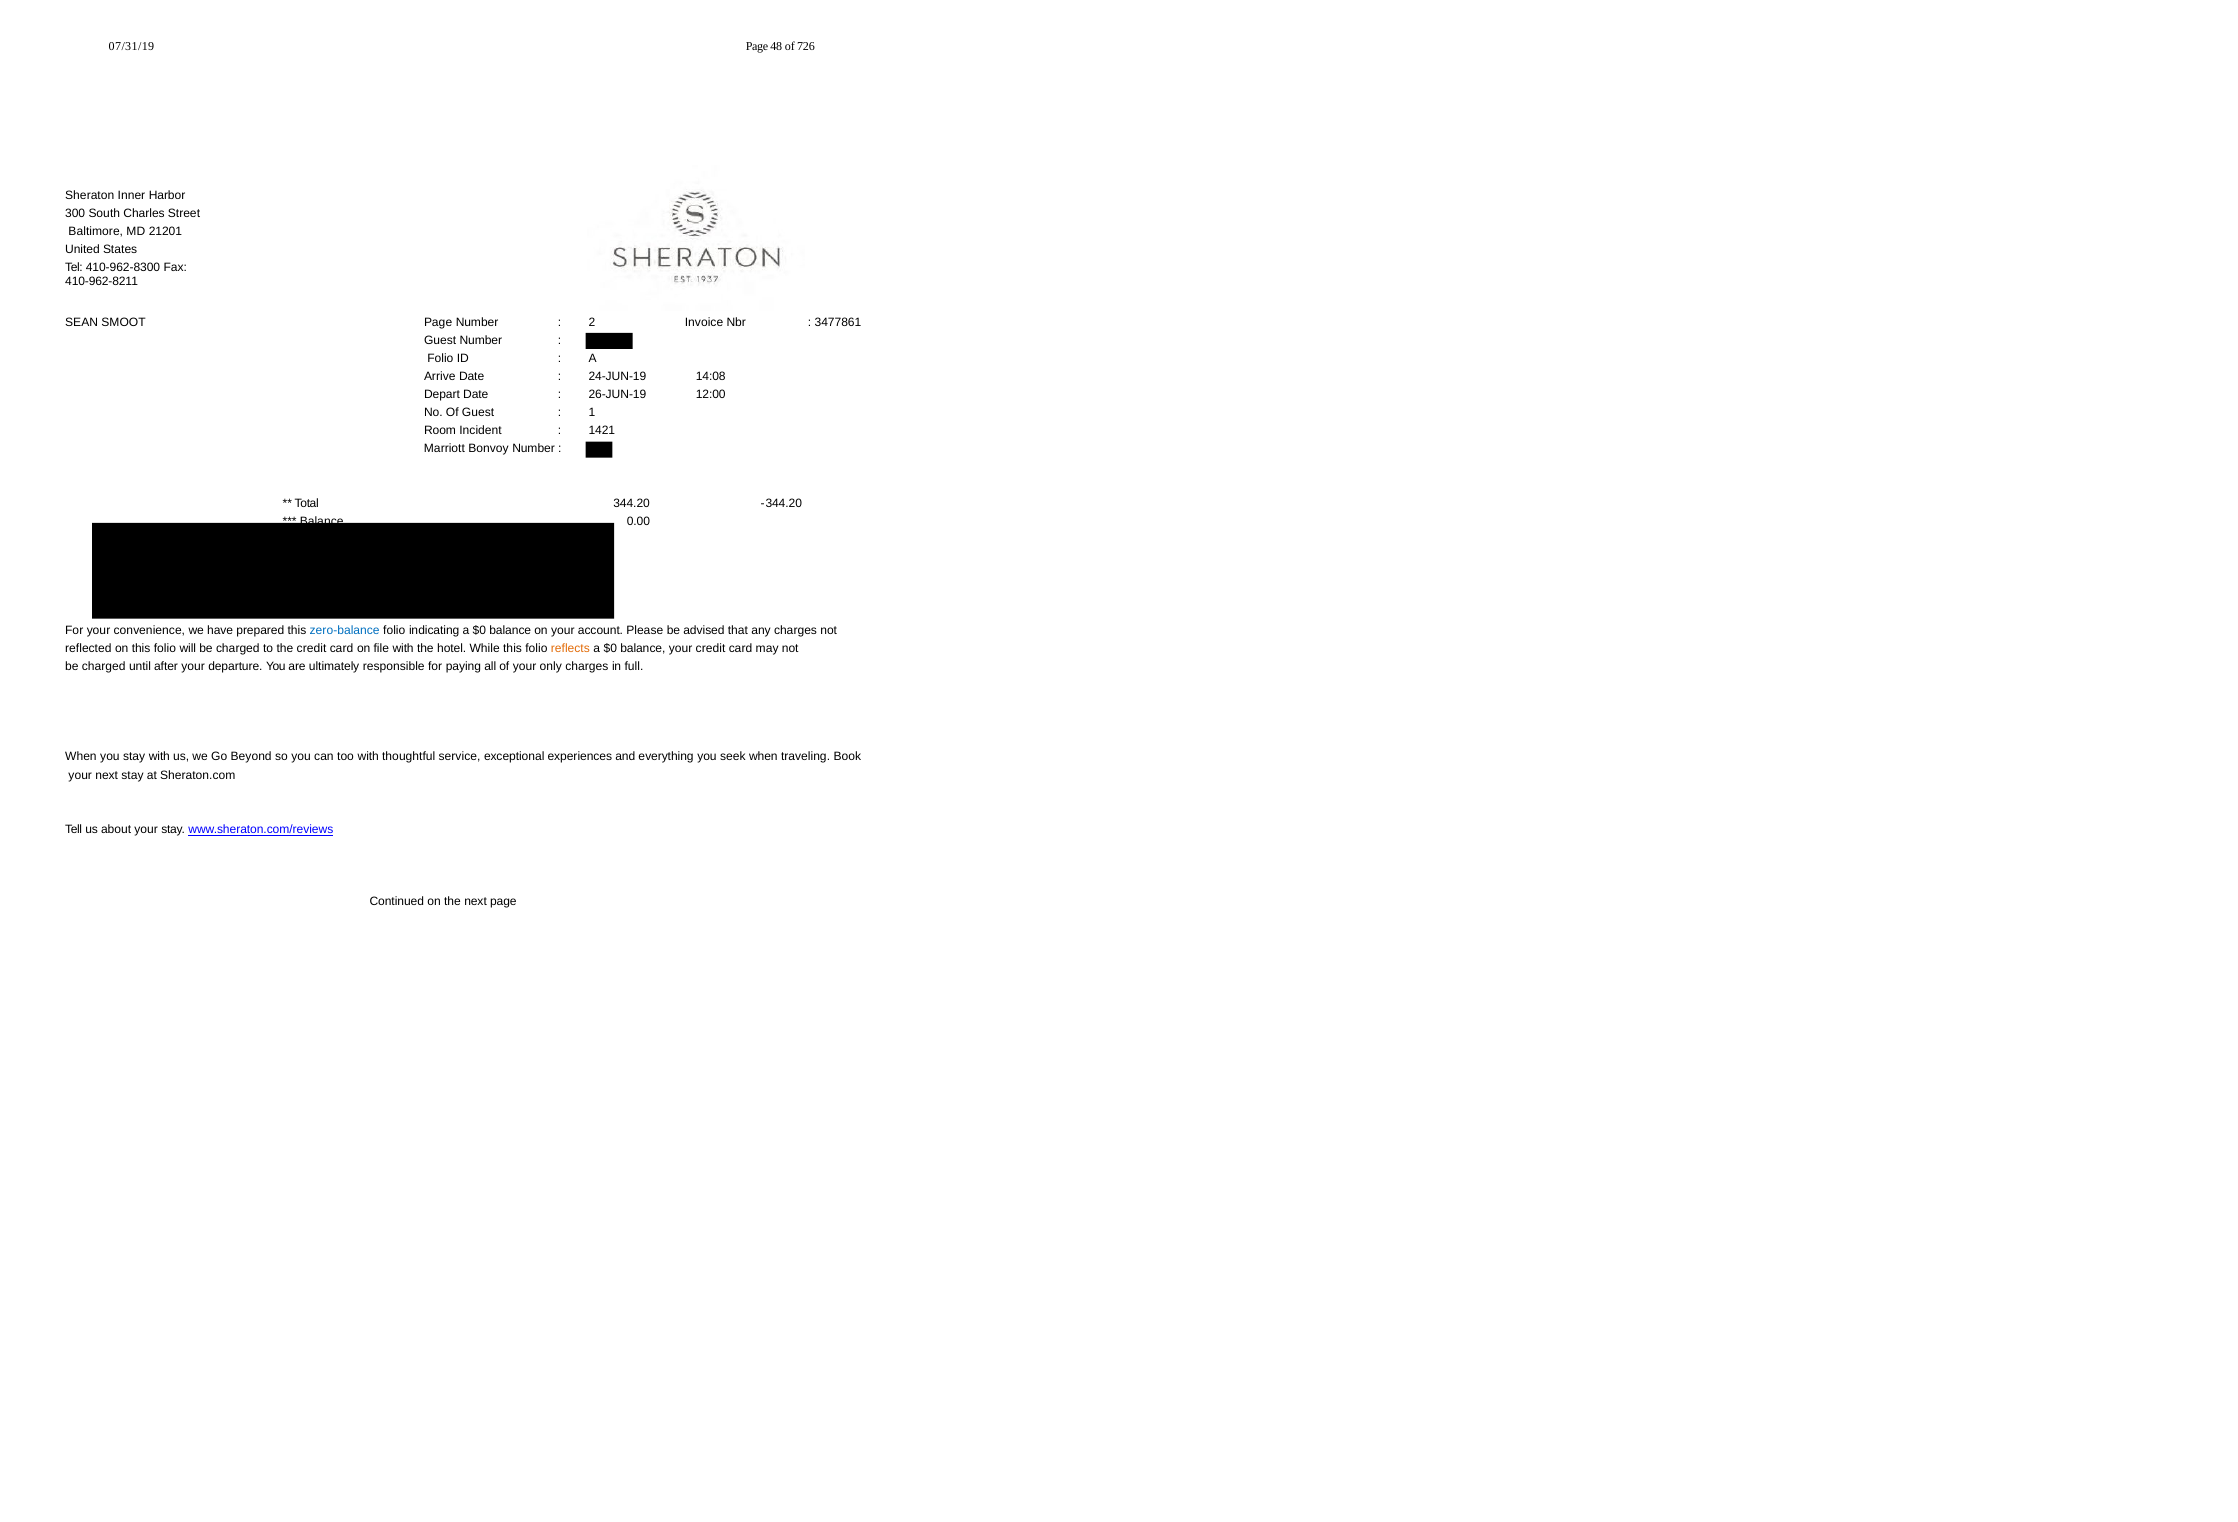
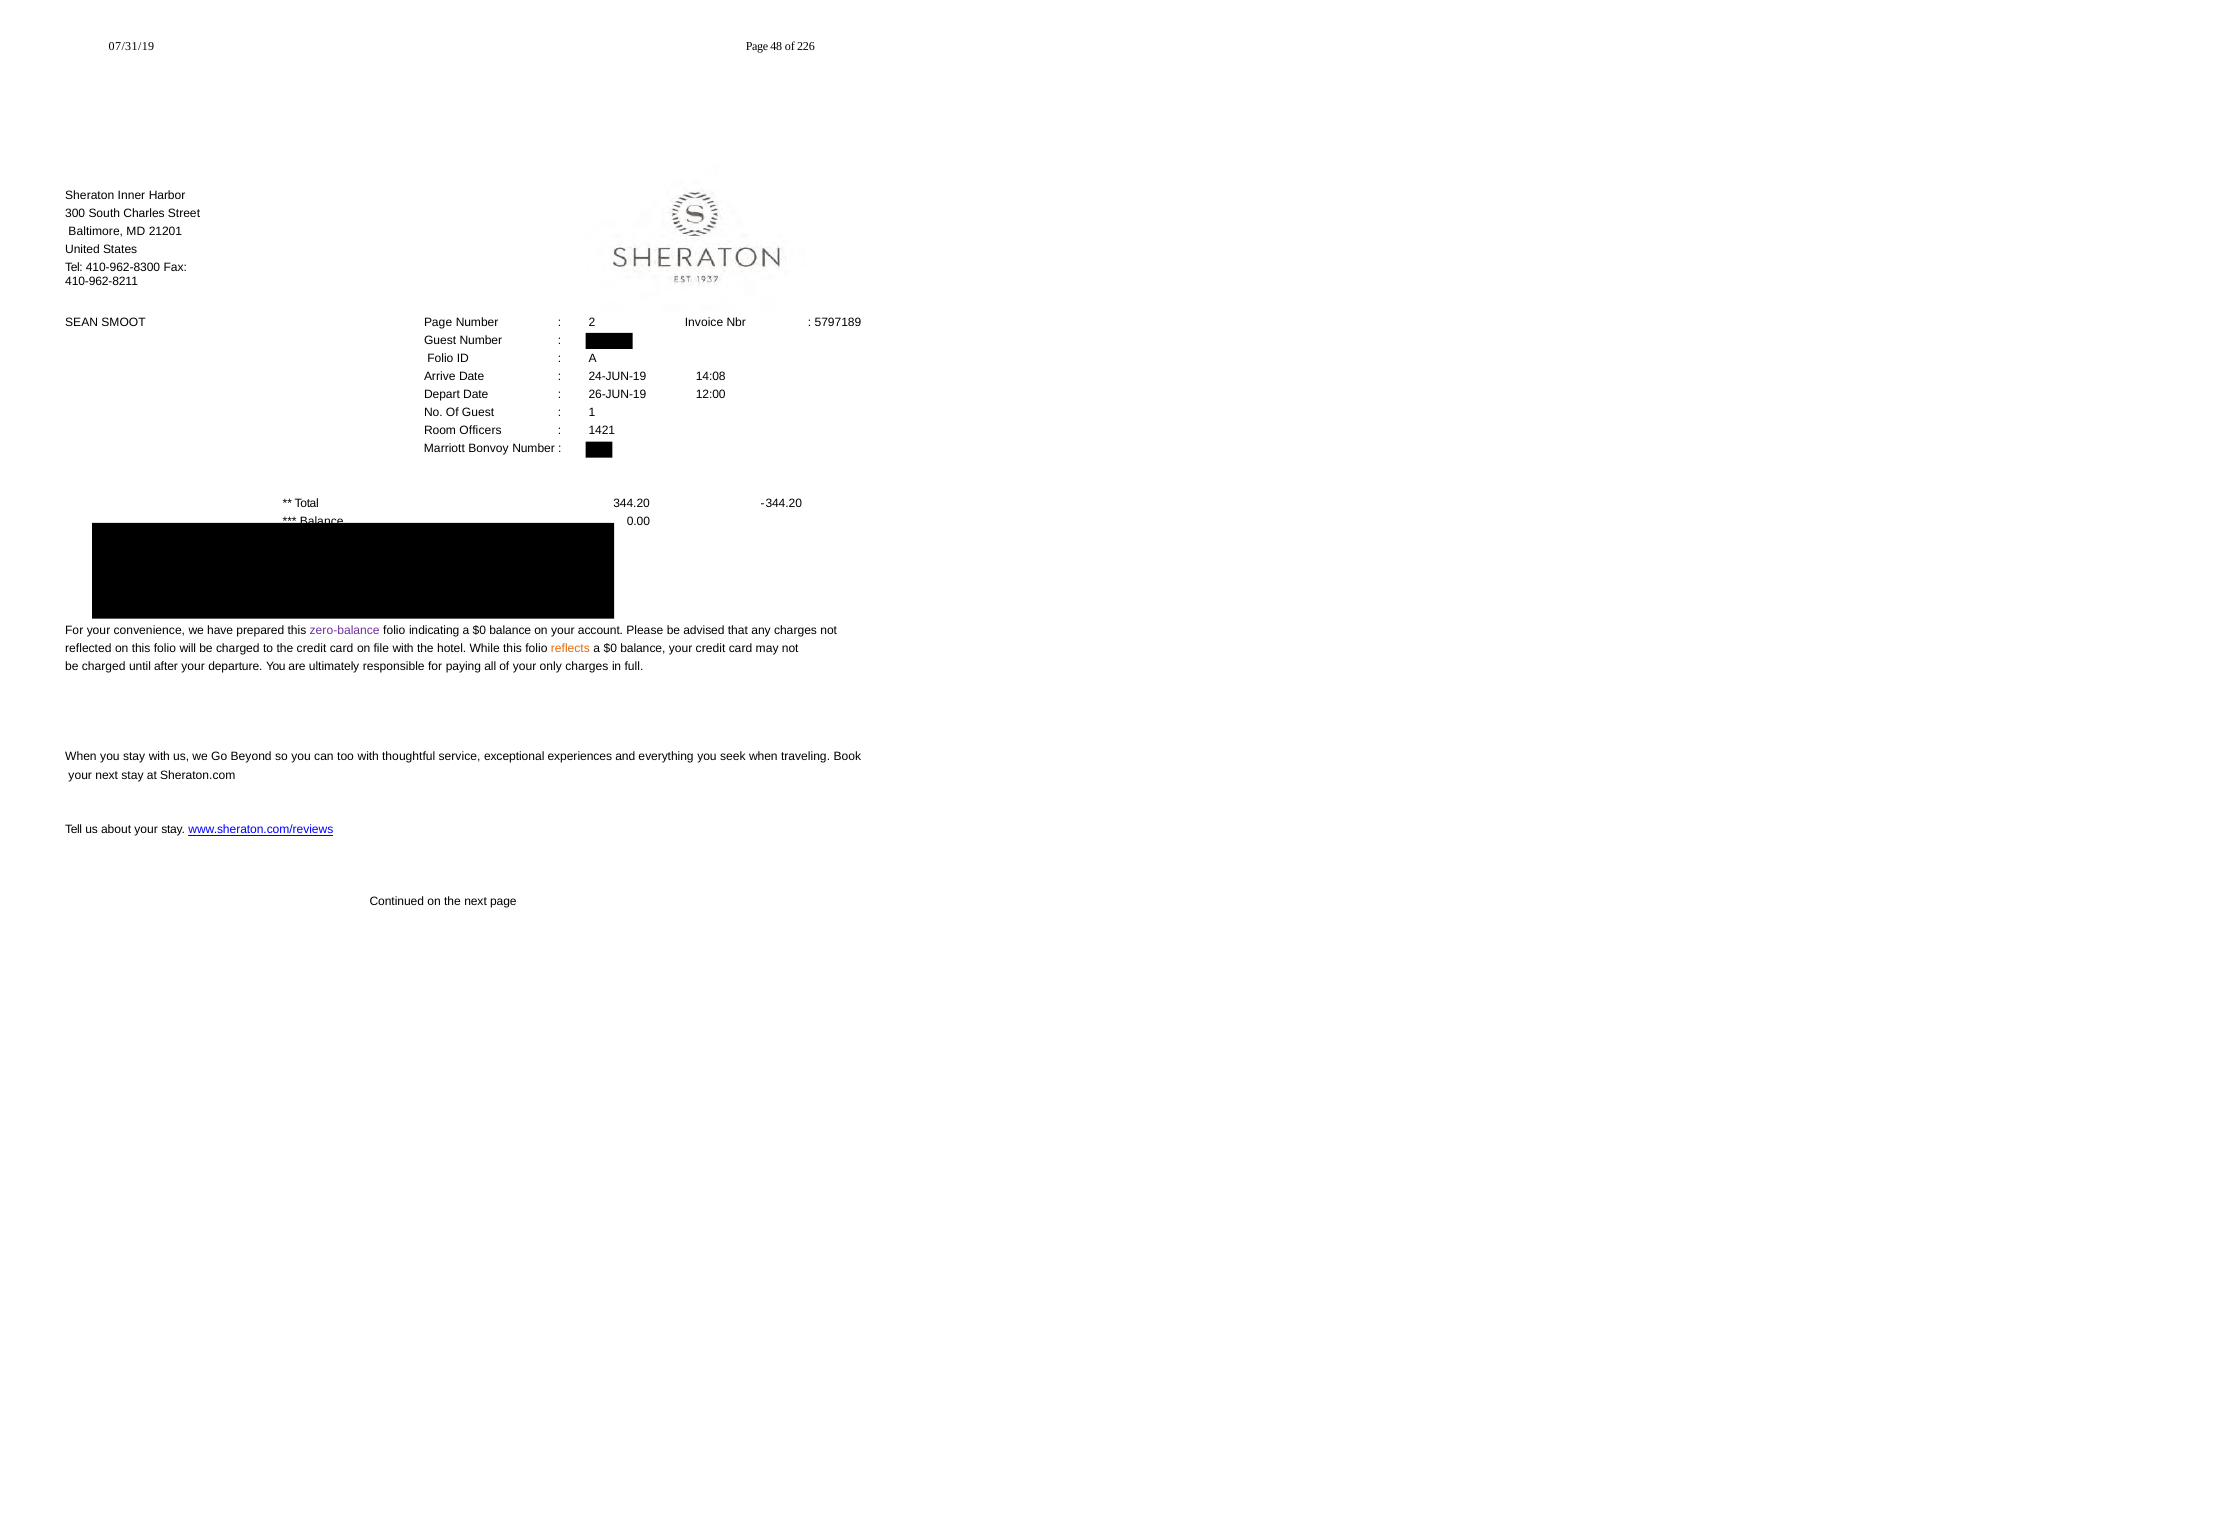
726: 726 -> 226 (806, 47)
3477861: 3477861 -> 5797189 (838, 322)
Incident: Incident -> Officers (481, 431)
zero-balance colour: blue -> purple (345, 630)
